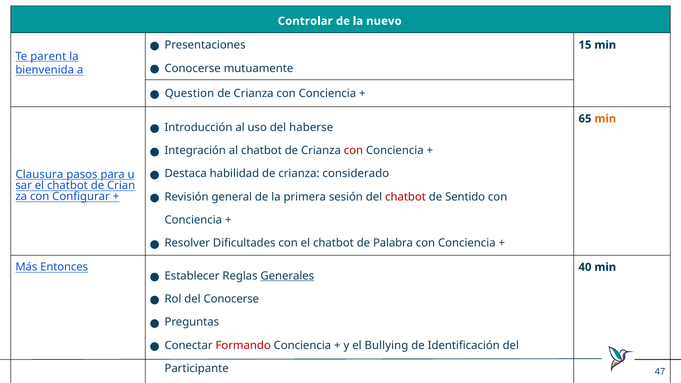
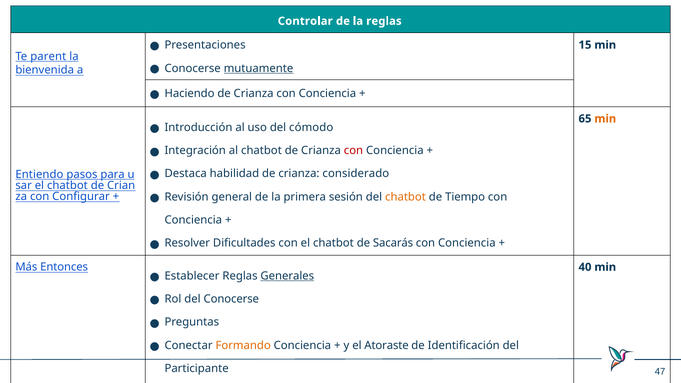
la nuevo: nuevo -> reglas (384, 21)
mutuamente underline: none -> present (259, 69)
Question: Question -> Haciendo (190, 94)
haberse: haberse -> cómodo (311, 127)
Clausura: Clausura -> Entiendo (39, 174)
chatbot colour: red -> orange (406, 197)
Sentido: Sentido -> Tiempo (465, 197)
Palabra: Palabra -> Sacarás (393, 243)
Formando colour: red -> orange (243, 345)
Bullying: Bullying -> Atoraste (387, 345)
